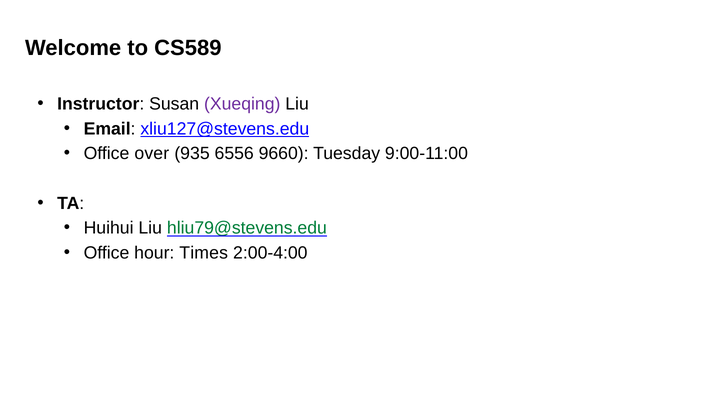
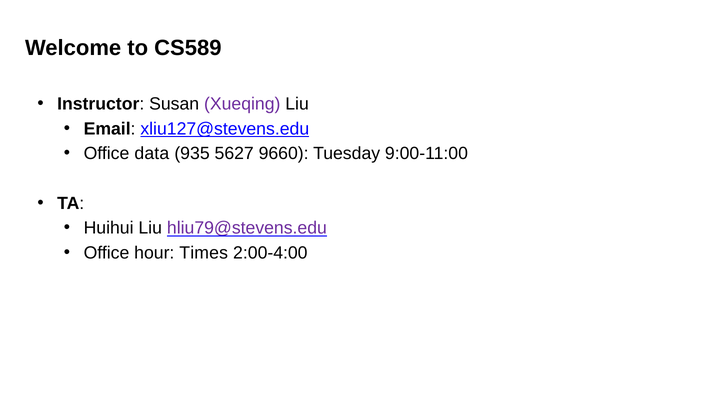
over: over -> data (152, 153)
6556: 6556 -> 5627 (234, 153)
hliu79@stevens.edu colour: green -> purple (247, 228)
